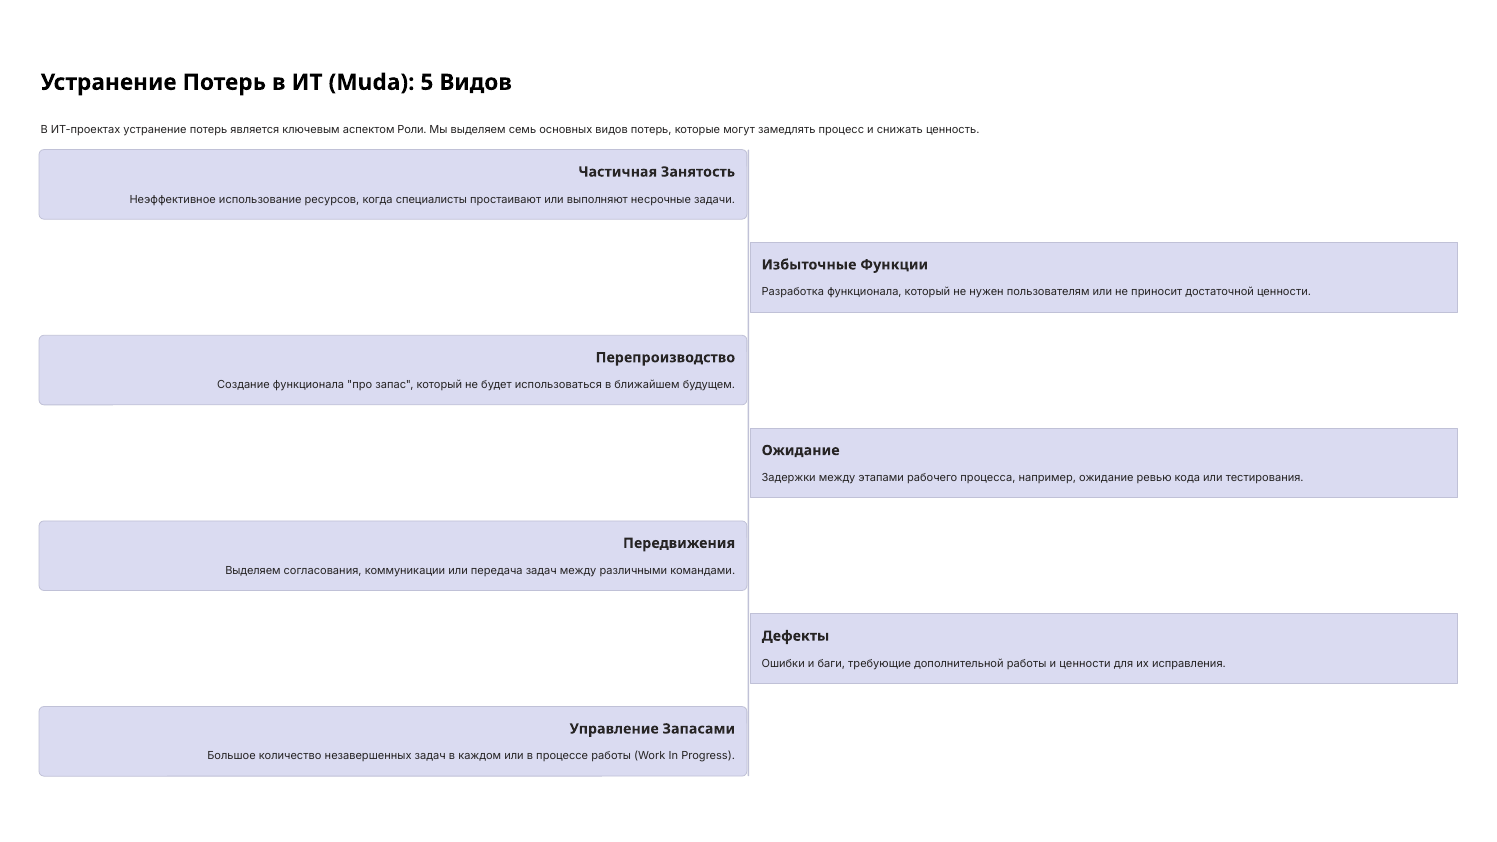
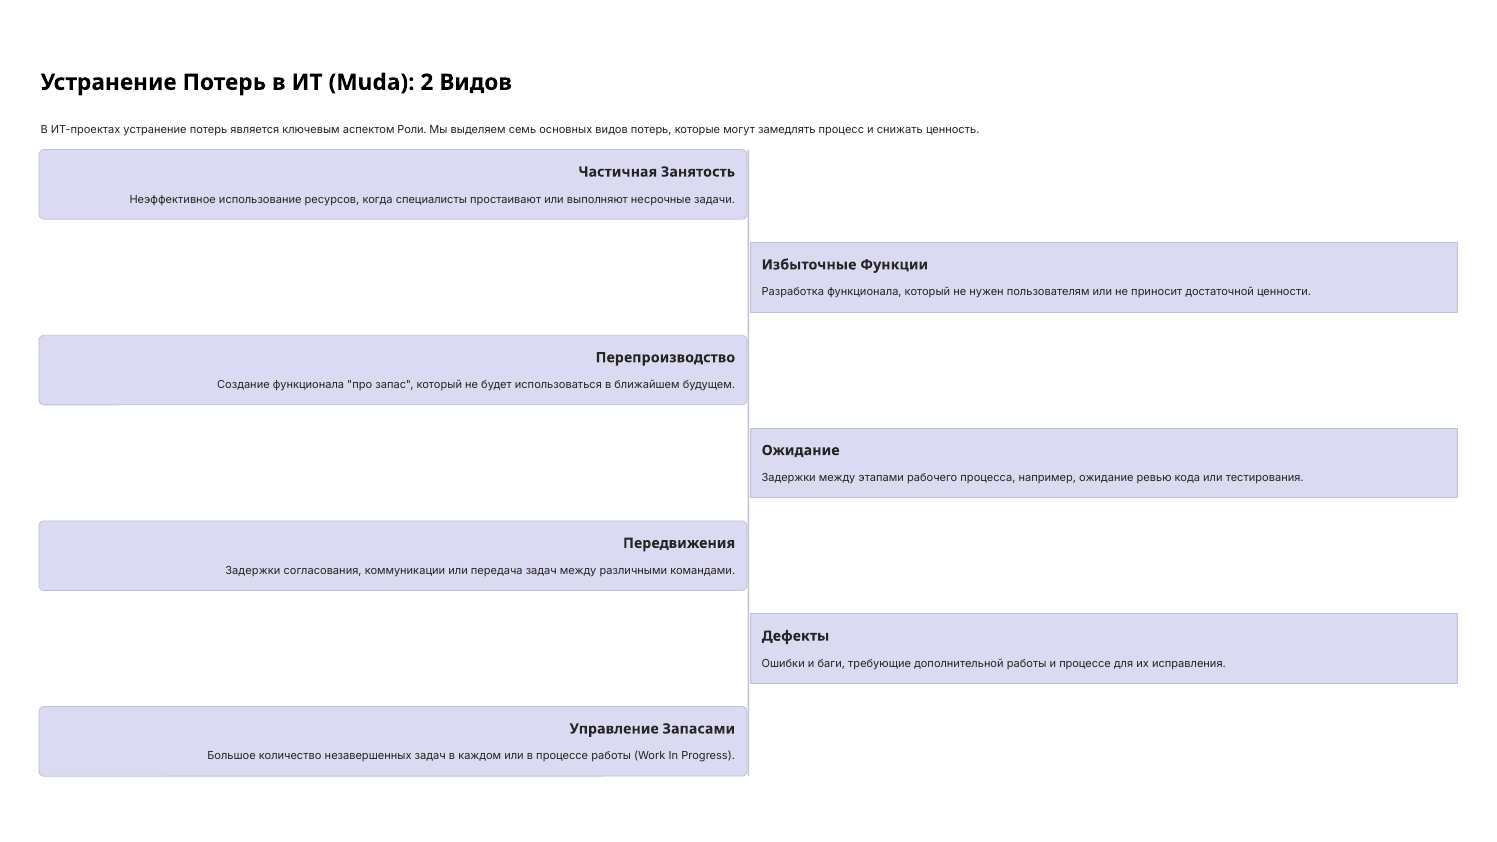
5: 5 -> 2 (427, 82)
Выделяем: Выделяем -> Задержки (253, 571)
и ценности: ценности -> процессе (1085, 664)
